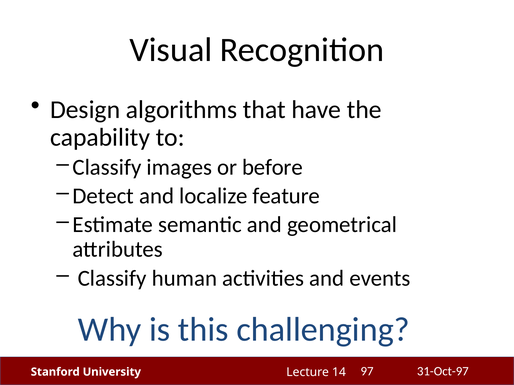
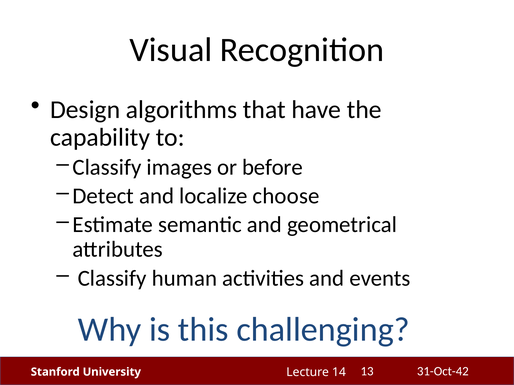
feature: feature -> choose (286, 196)
31-Oct-97: 31-Oct-97 -> 31-Oct-42 (443, 372)
97: 97 -> 13 (367, 372)
